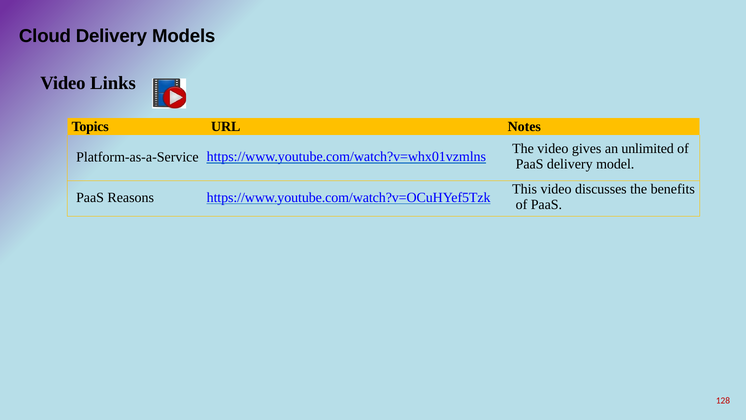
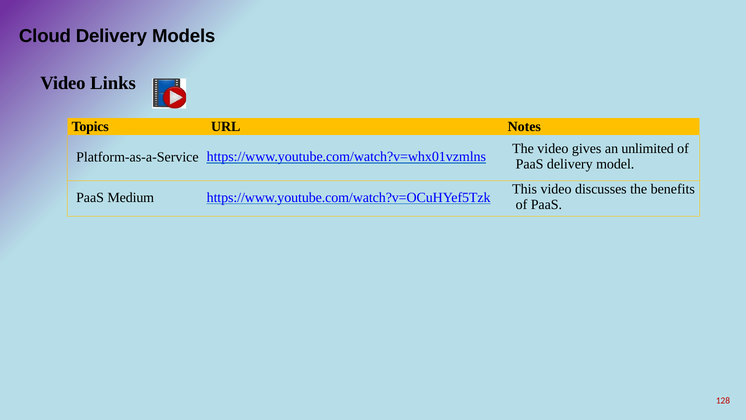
Reasons: Reasons -> Medium (131, 198)
